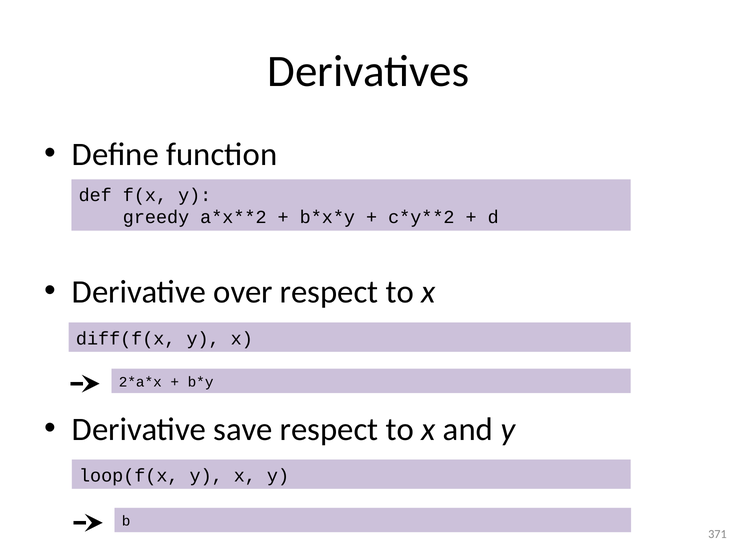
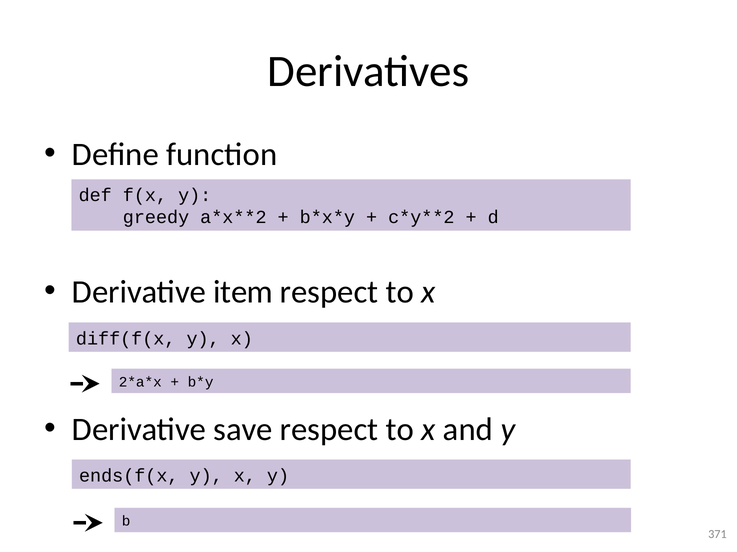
over: over -> item (243, 292)
loop(f(x: loop(f(x -> ends(f(x (129, 476)
